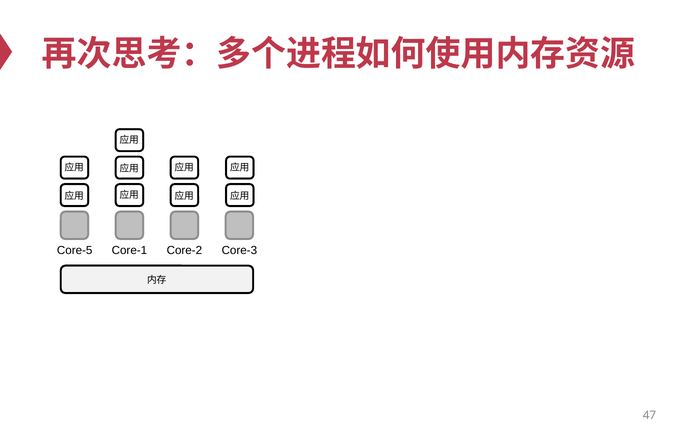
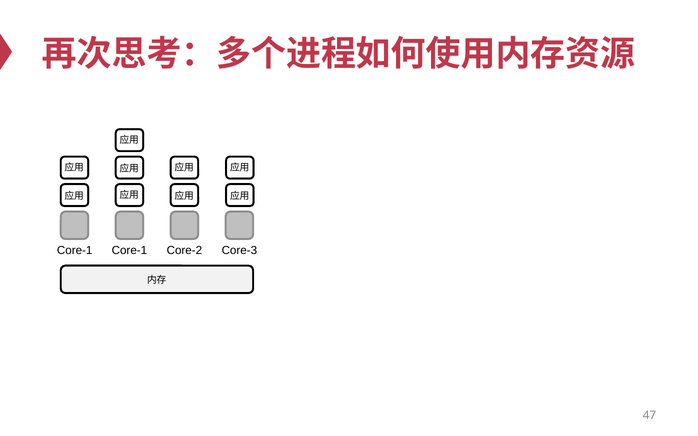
Core-5: Core-5 -> Core-1 (75, 250)
